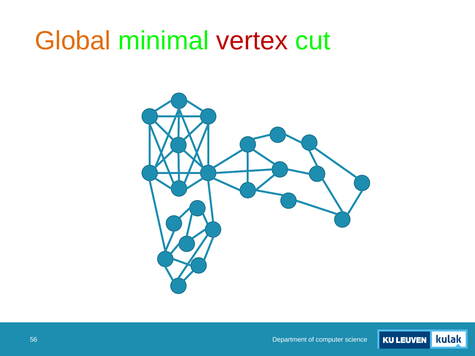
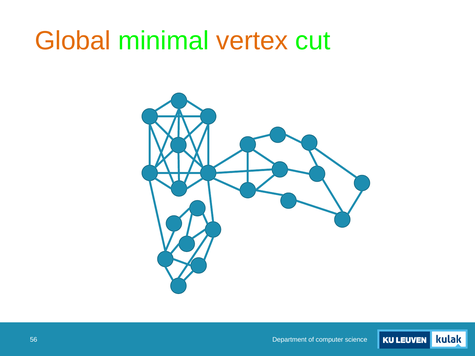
vertex colour: red -> orange (252, 41)
